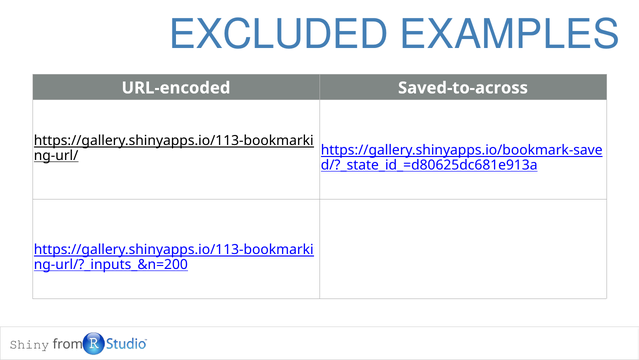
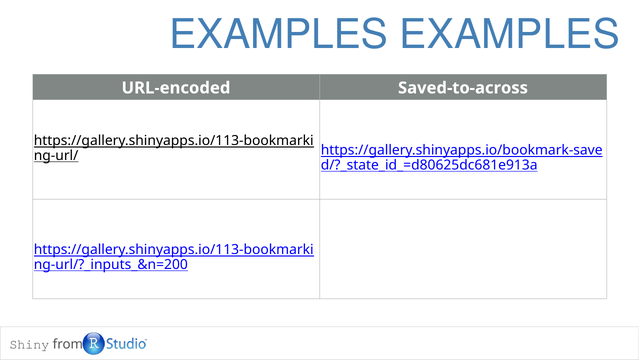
EXCLUDED: EXCLUDED -> EXAMPLES (279, 34)
